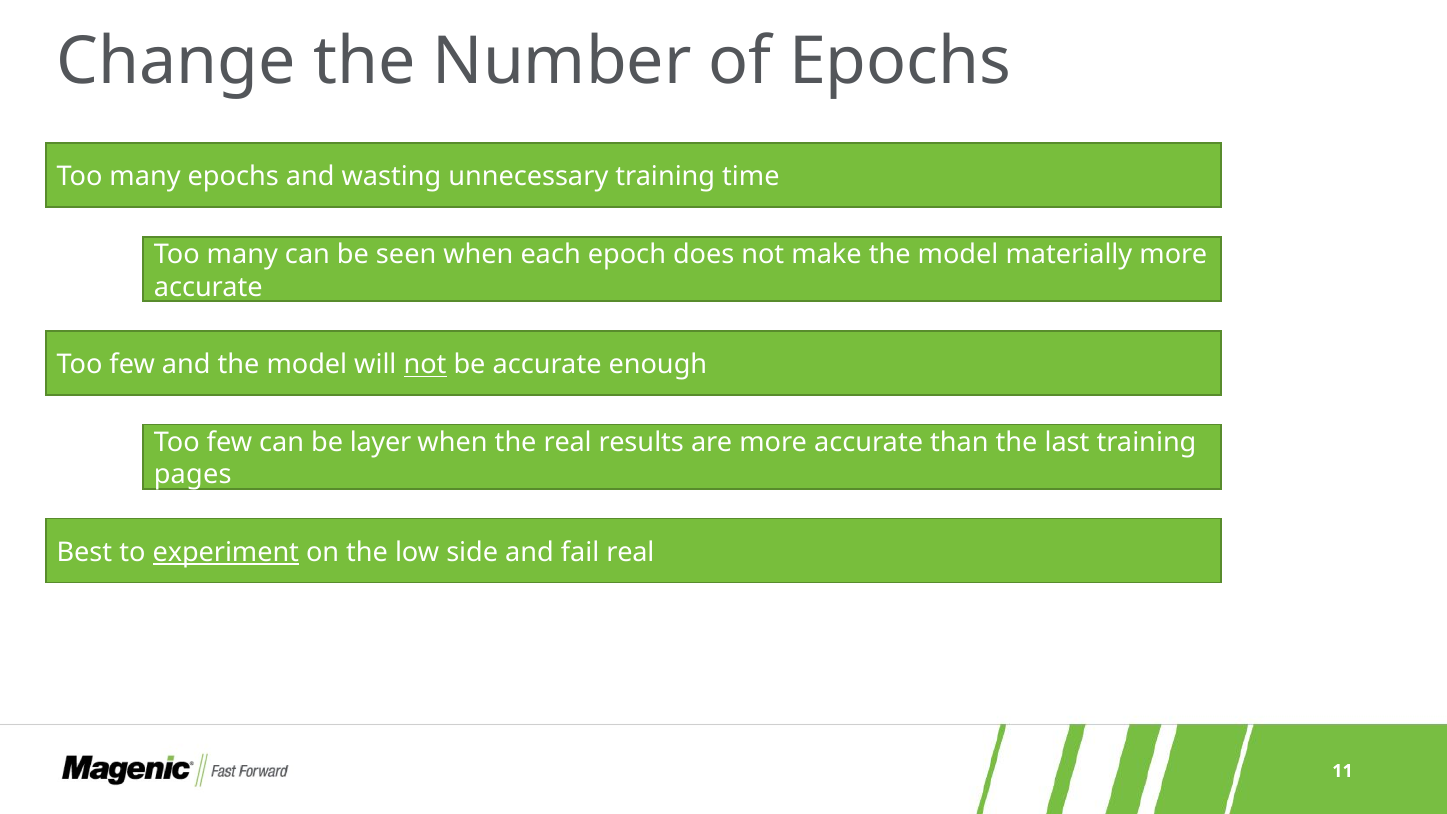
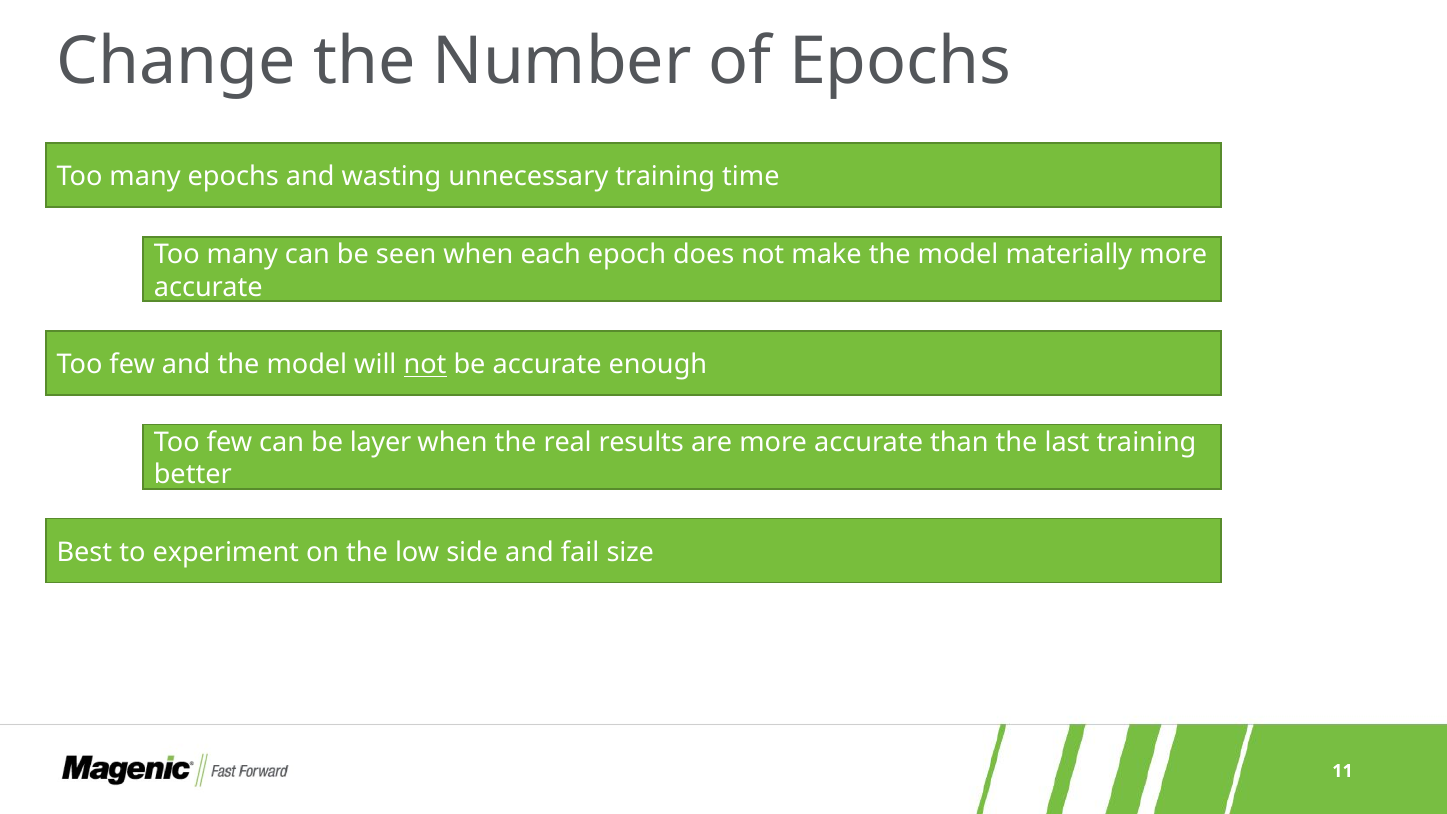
pages: pages -> better (193, 475)
experiment underline: present -> none (226, 553)
fail real: real -> size (630, 553)
